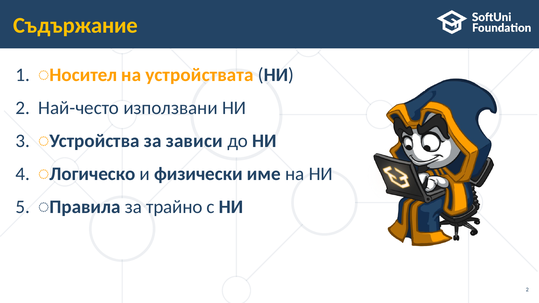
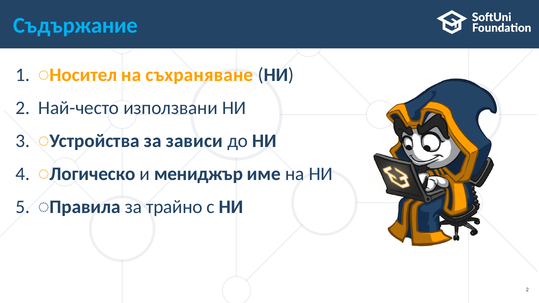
Съдържание colour: yellow -> light blue (76, 26)
устройствата: устройствата -> съхраняване (199, 75)
физически: физически -> мениджър (198, 174)
